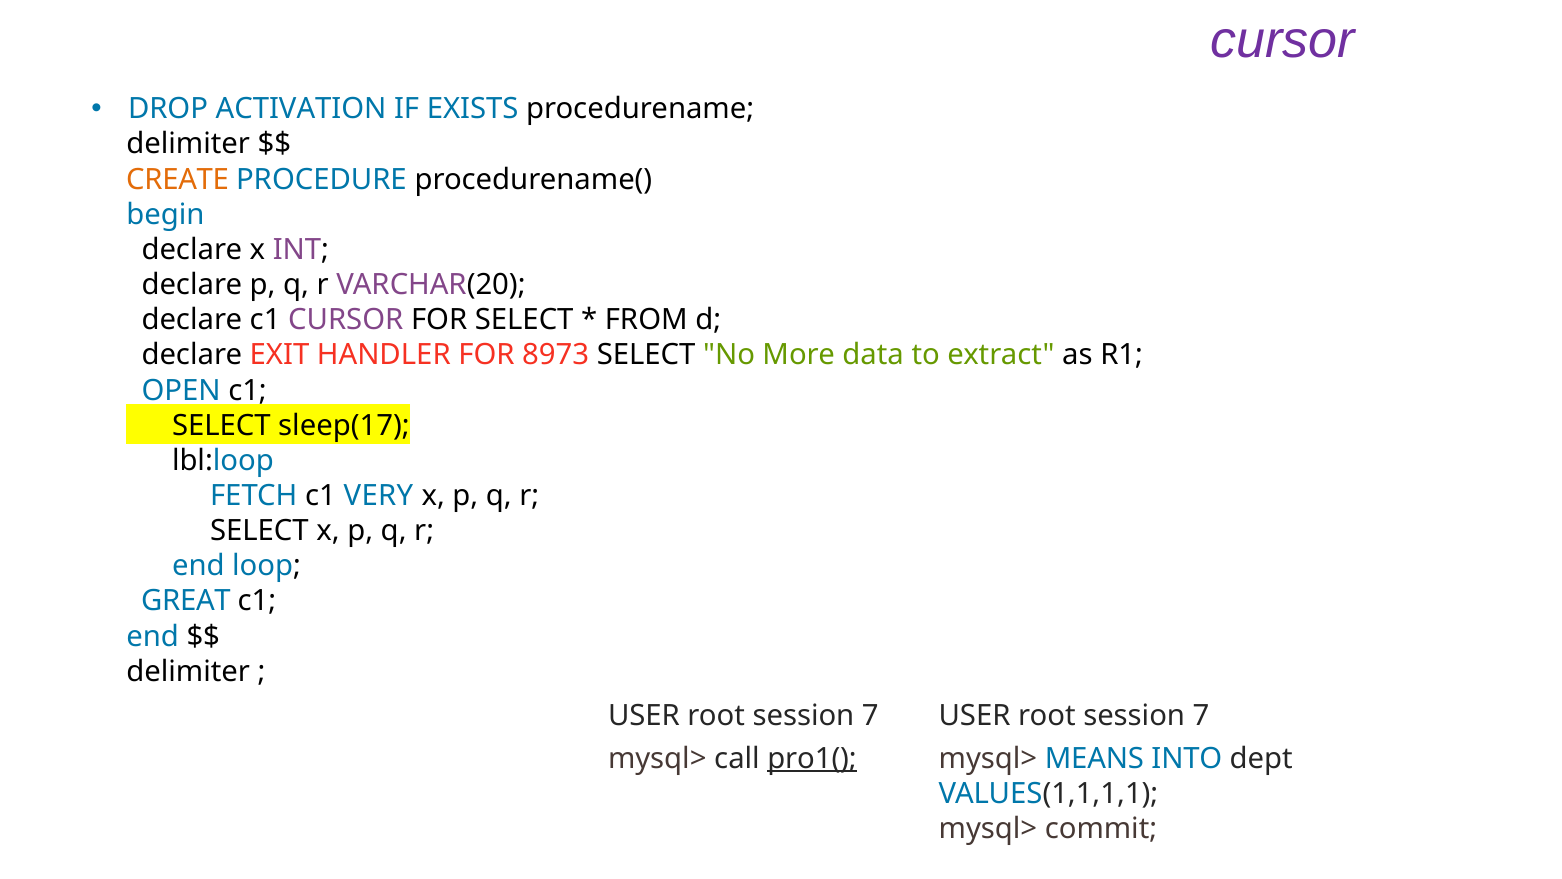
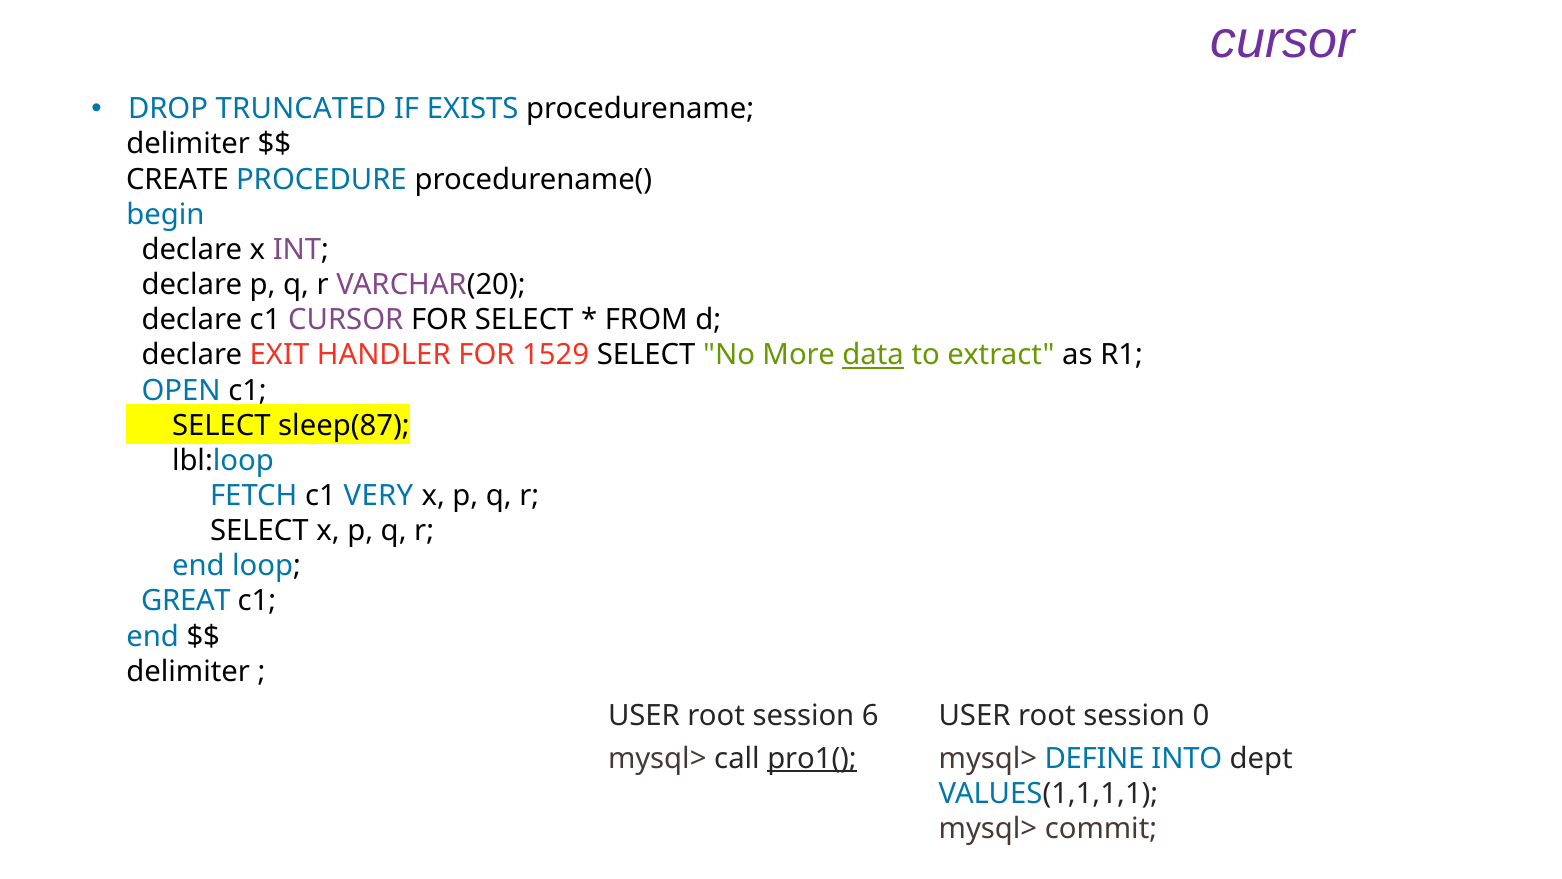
ACTIVATION: ACTIVATION -> TRUNCATED (301, 109)
CREATE colour: orange -> black (178, 179)
8973: 8973 -> 1529 (556, 355)
data underline: none -> present (873, 355)
sleep(17: sleep(17 -> sleep(87 (344, 425)
7: 7 -> 6 (870, 715)
7: 7 -> 0 (1201, 715)
MEANS: MEANS -> DEFINE (1094, 758)
